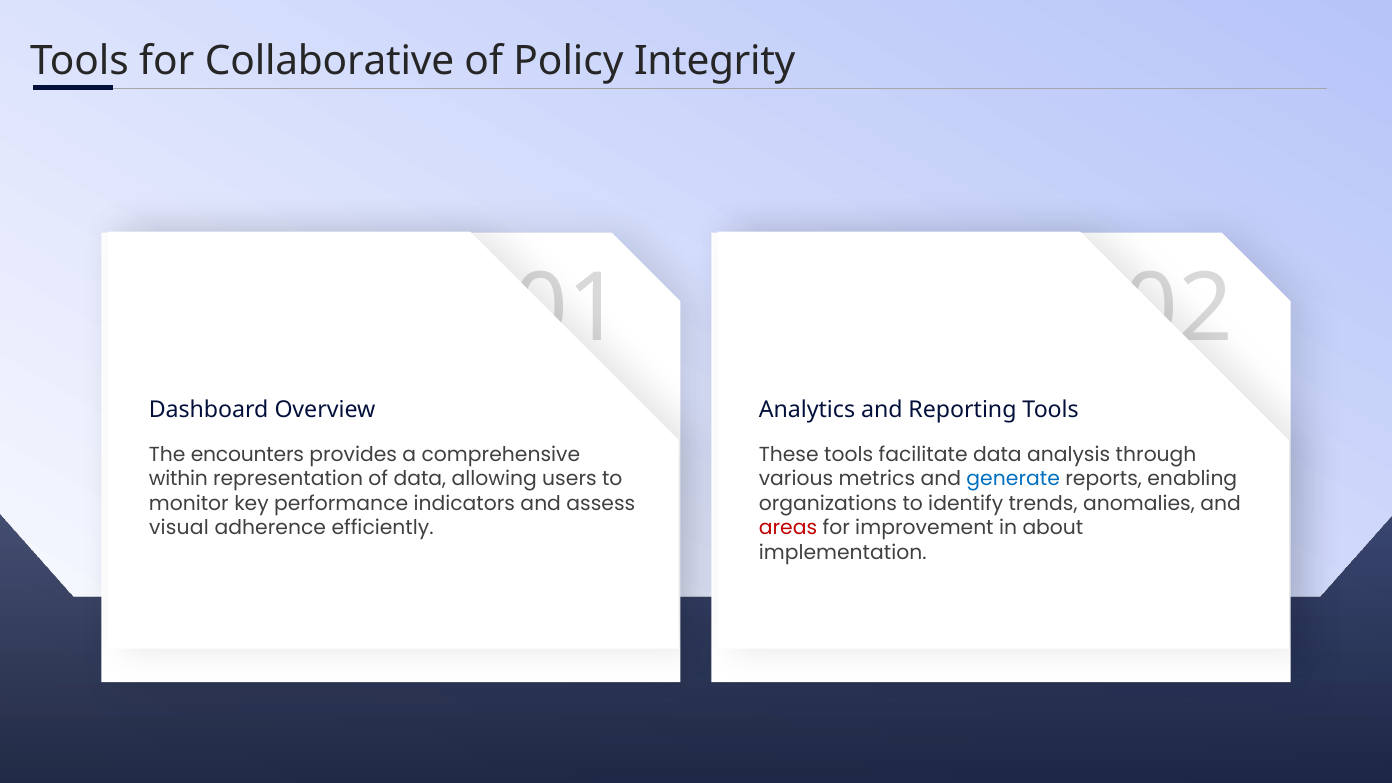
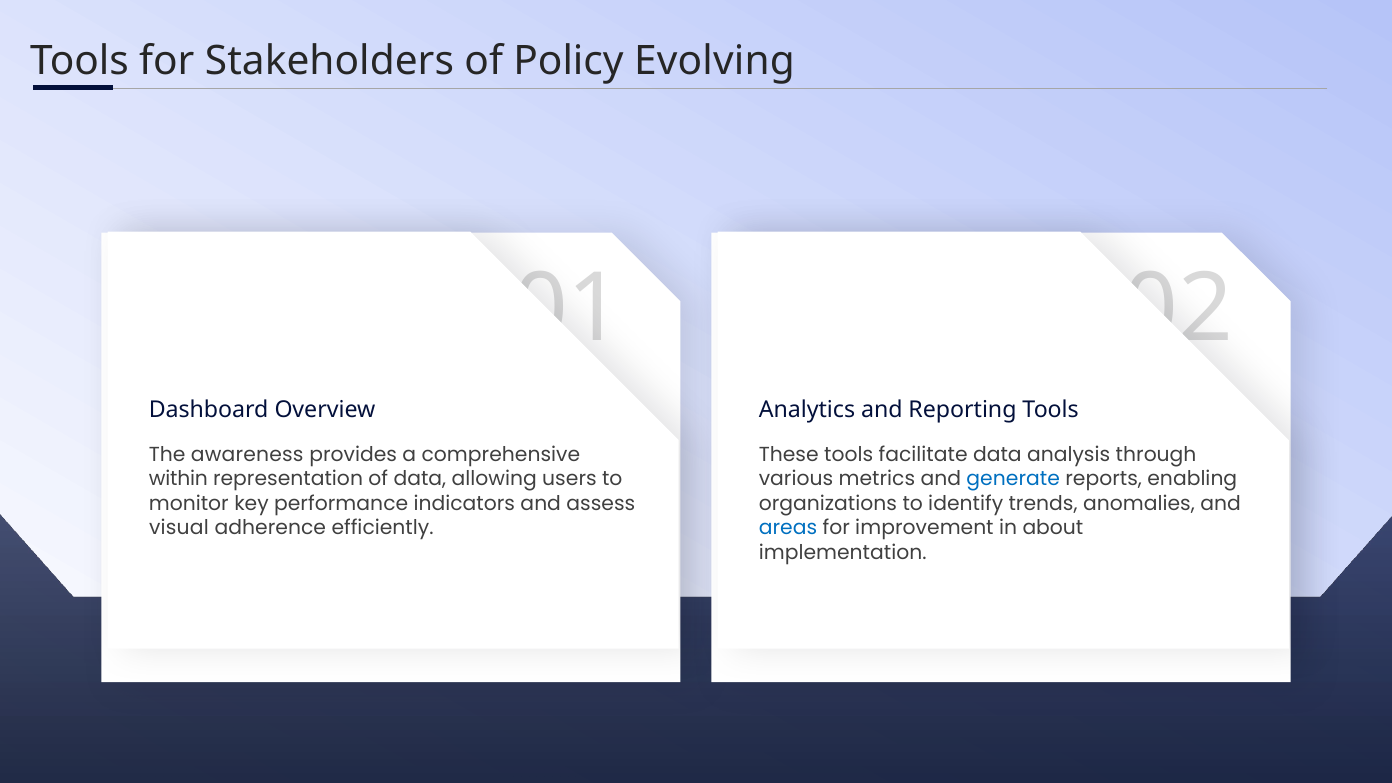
Collaborative: Collaborative -> Stakeholders (329, 61)
Integrity: Integrity -> Evolving (714, 61)
encounters: encounters -> awareness (247, 455)
areas colour: red -> blue (788, 528)
